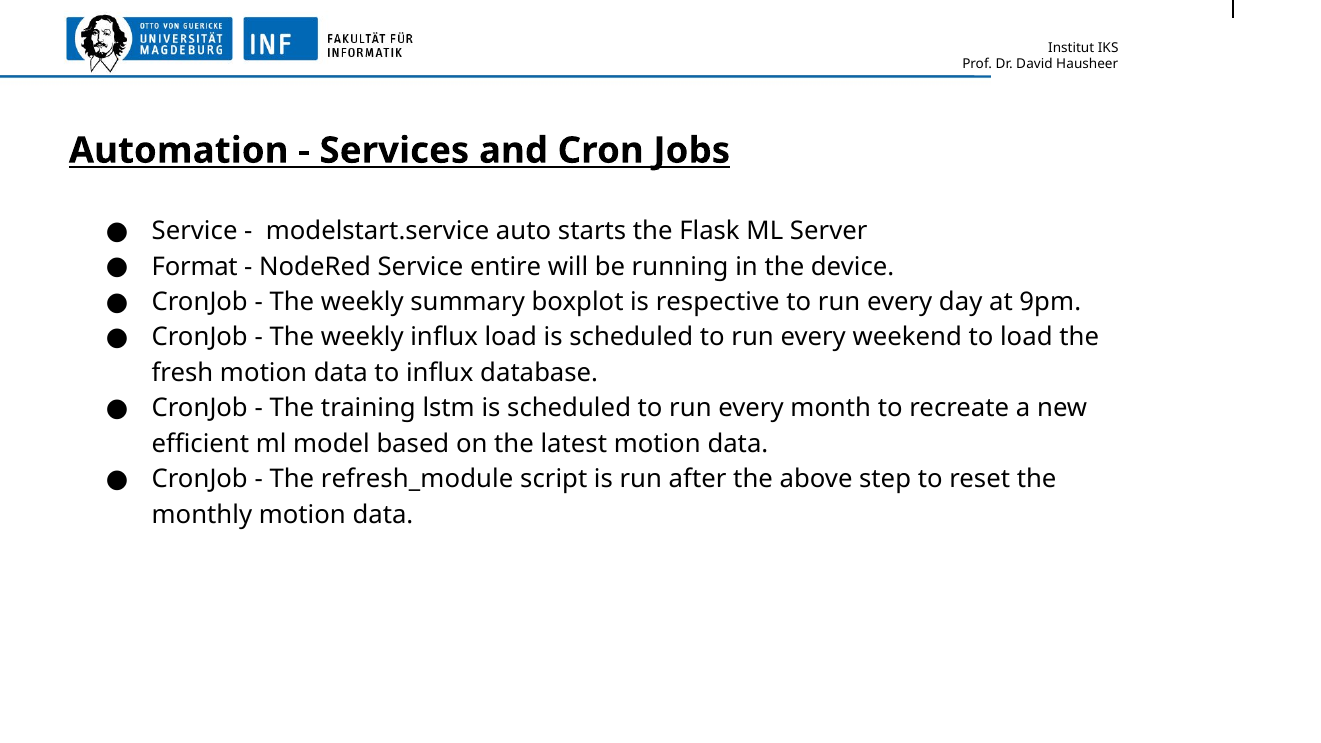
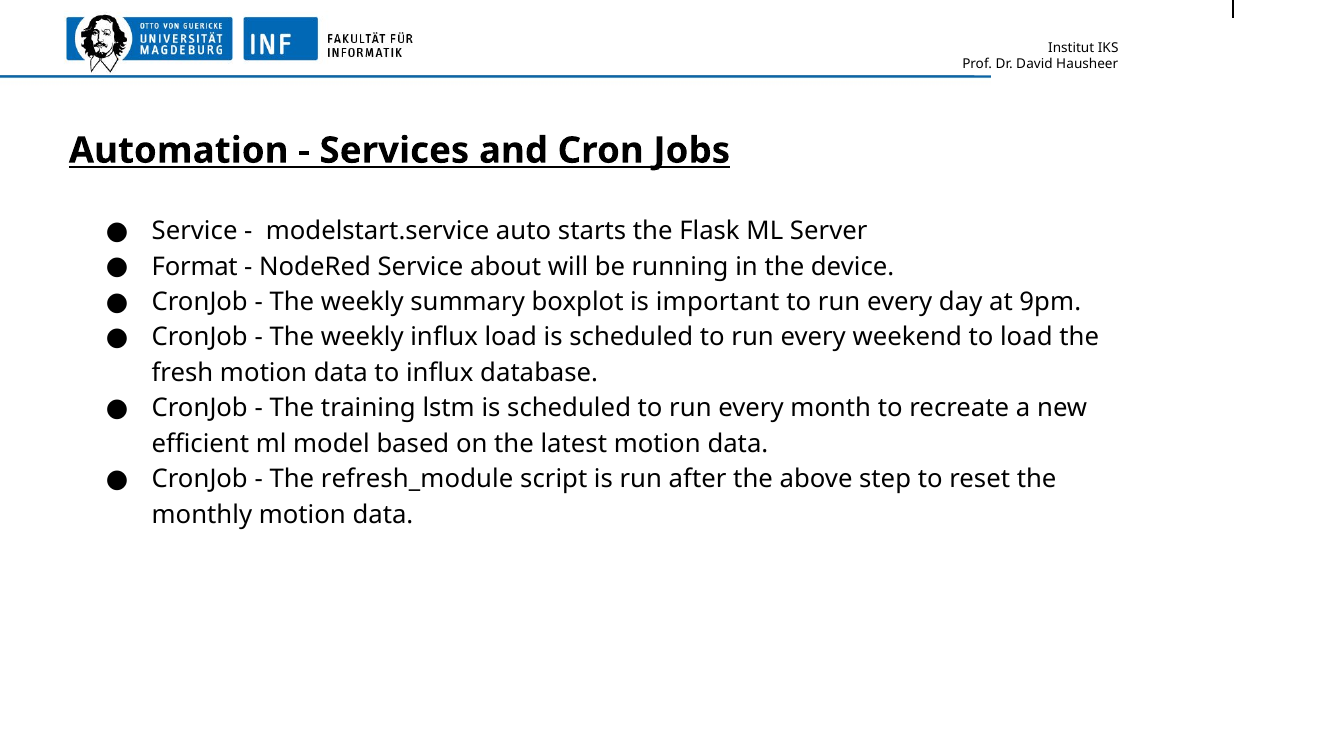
entire: entire -> about (506, 267)
respective: respective -> important (718, 302)
